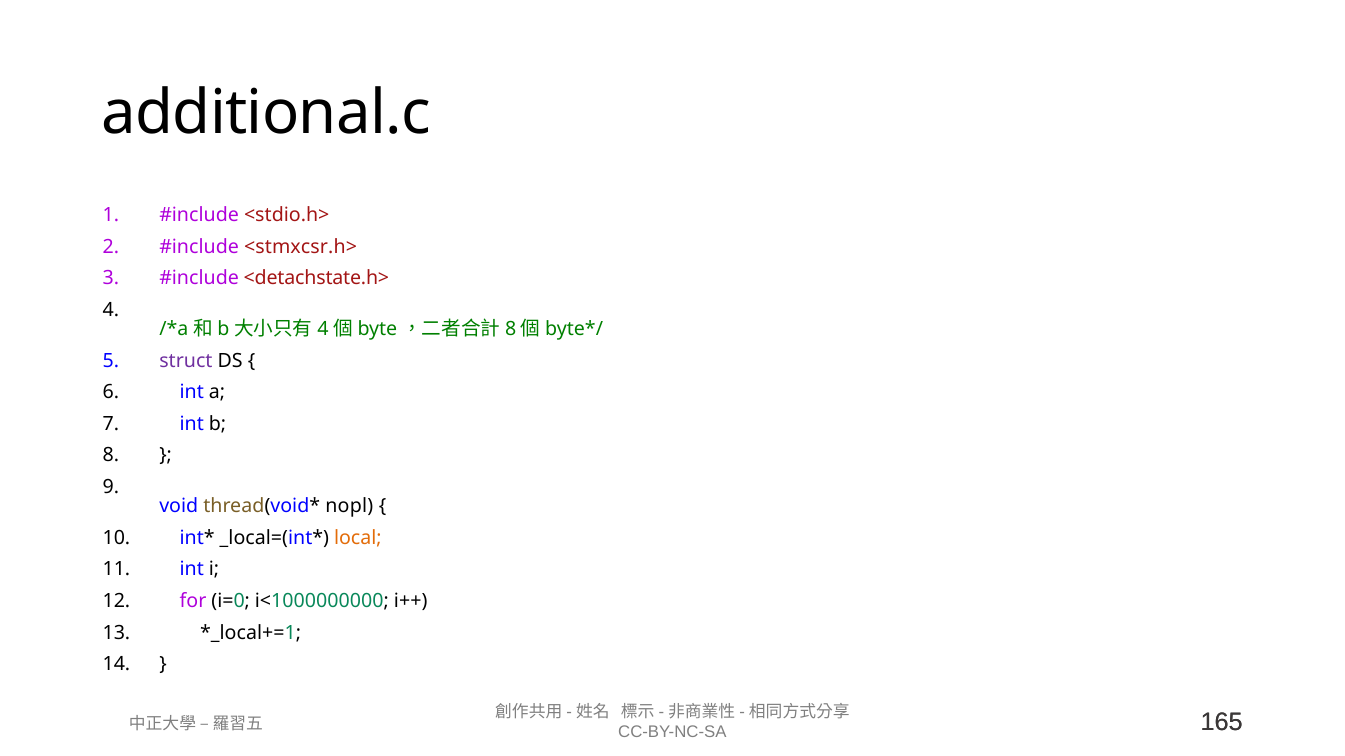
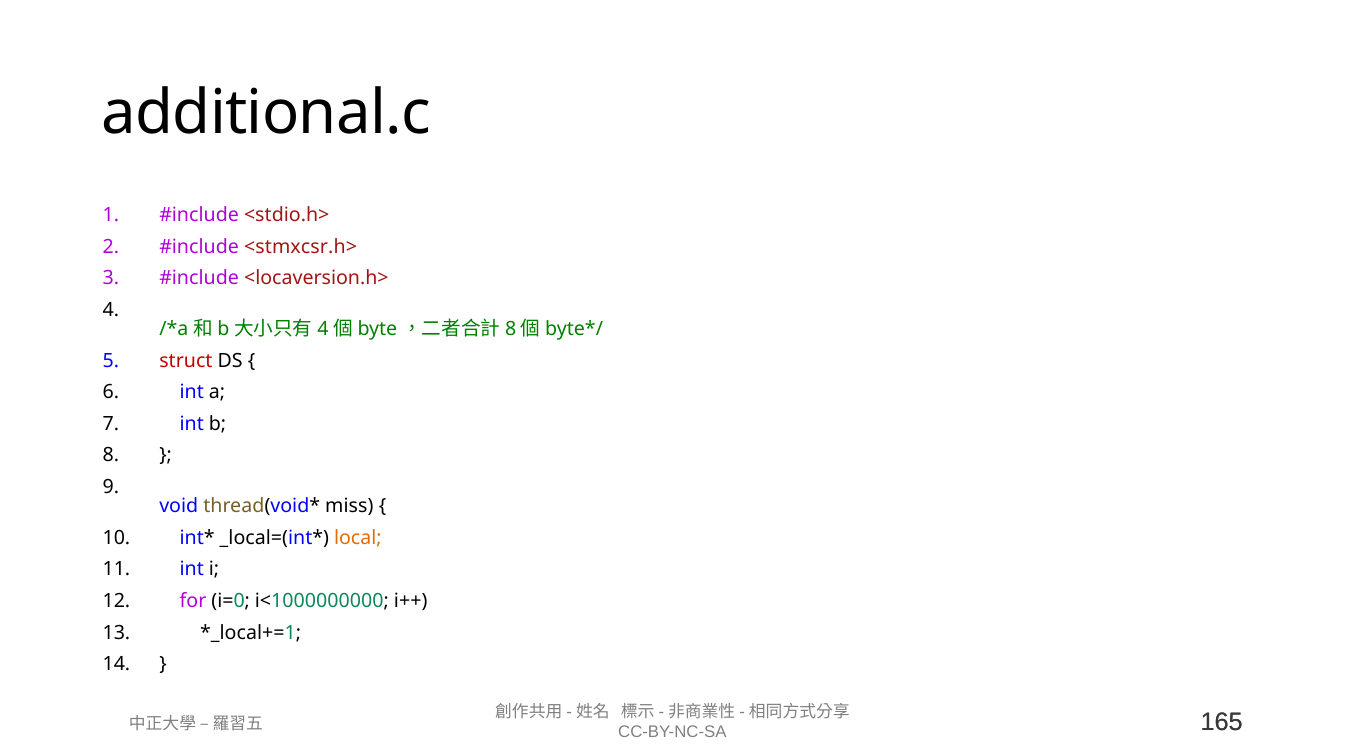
<detachstate.h>: <detachstate.h> -> <locaversion.h> (316, 278)
struct colour: purple -> red (186, 361)
nopl: nopl -> miss (349, 507)
